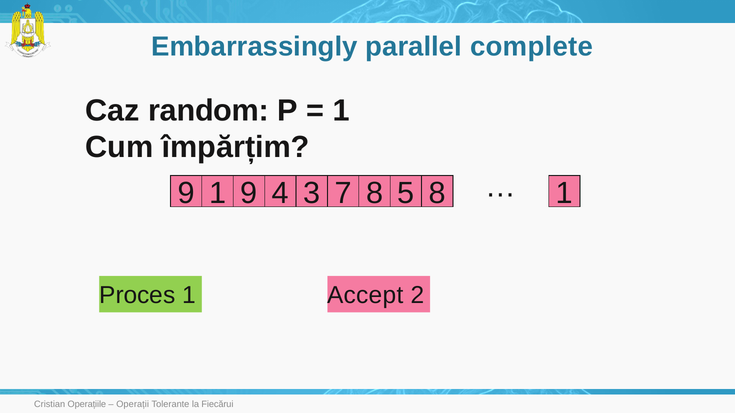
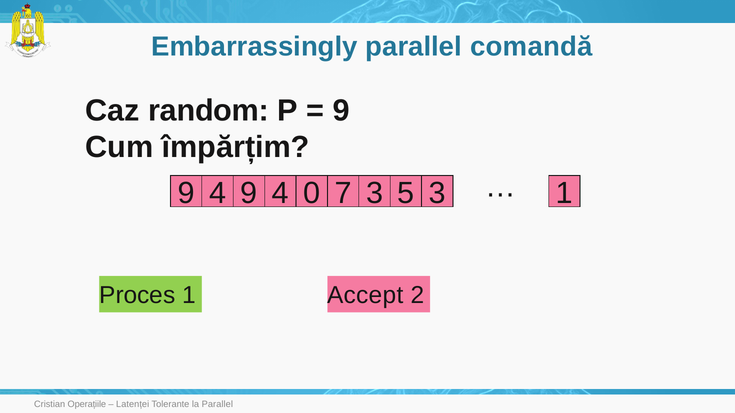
complete: complete -> comandă (532, 47)
1: 1 -> 9 (341, 111)
1: 1 -> 4 (218, 193)
3: 3 -> 0 (312, 193)
7 8: 8 -> 3 (375, 193)
5 8: 8 -> 3 (437, 193)
Operații: Operații -> Latenței (133, 405)
la Fiecărui: Fiecărui -> Parallel (217, 405)
